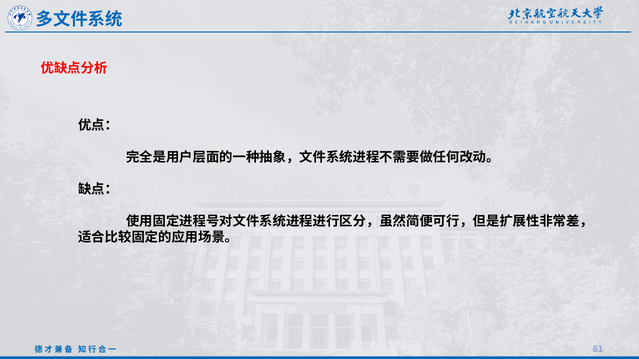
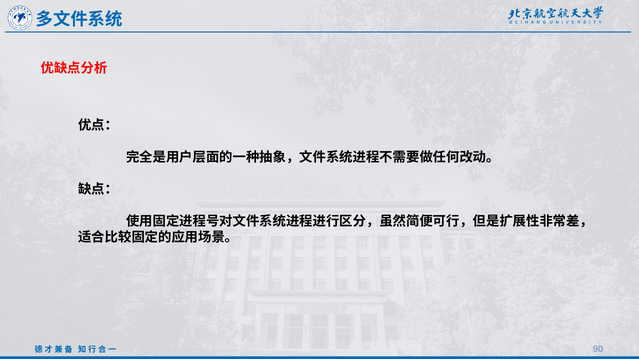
61: 61 -> 90 (598, 350)
